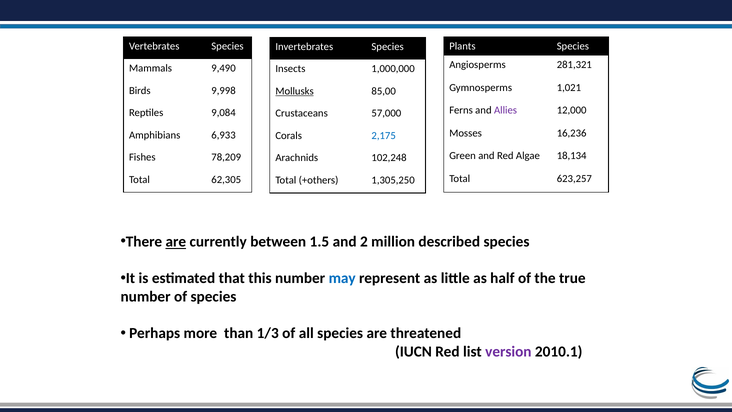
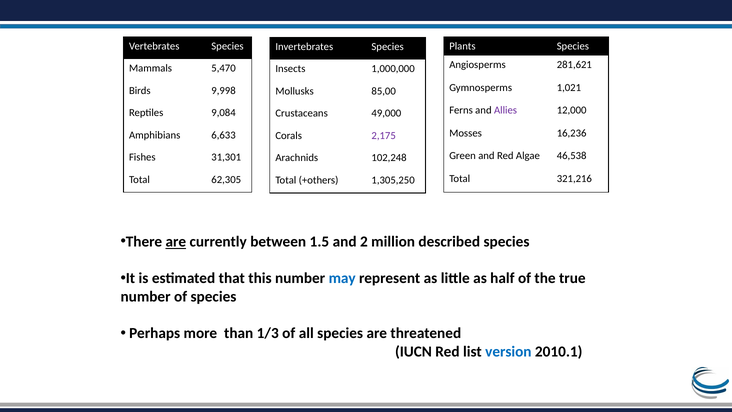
281,321: 281,321 -> 281,621 (574, 65)
9,490: 9,490 -> 5,470 (224, 68)
Mollusks underline: present -> none (295, 91)
57,000: 57,000 -> 49,000 (386, 113)
6,933: 6,933 -> 6,633 (224, 135)
2,175 colour: blue -> purple (384, 136)
18,134: 18,134 -> 46,538 (572, 156)
78,209: 78,209 -> 31,301 (226, 157)
623,257: 623,257 -> 321,216 (574, 179)
version colour: purple -> blue (508, 352)
